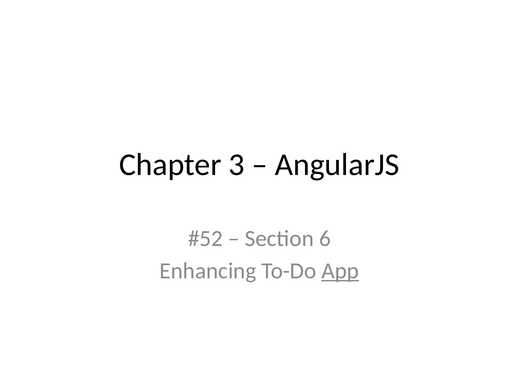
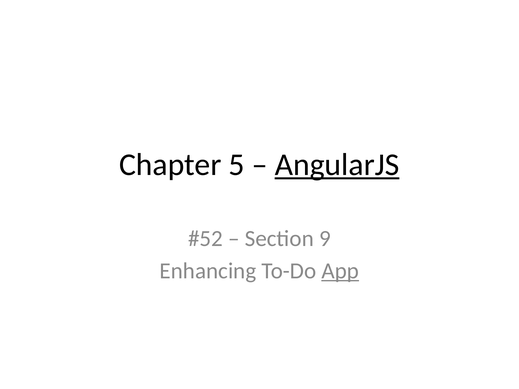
3: 3 -> 5 (237, 165)
AngularJS underline: none -> present (337, 165)
6: 6 -> 9 (325, 239)
